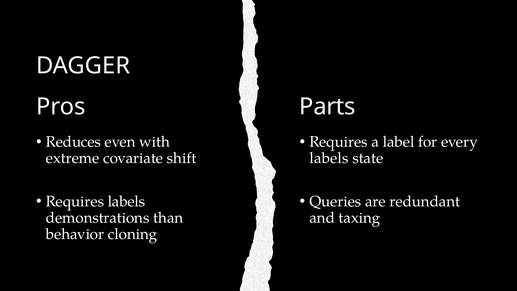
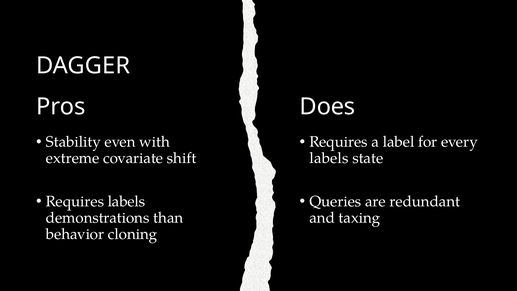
Parts: Parts -> Does (327, 107)
Reduces: Reduces -> Stability (73, 142)
